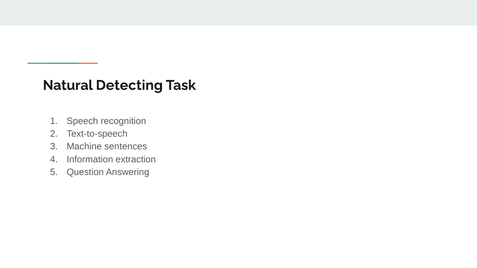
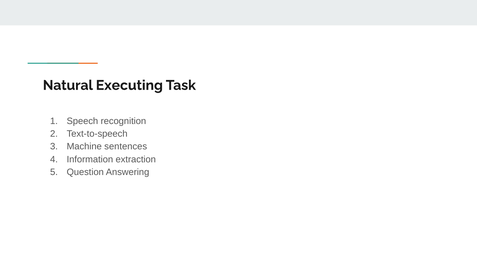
Detecting: Detecting -> Executing (129, 85)
